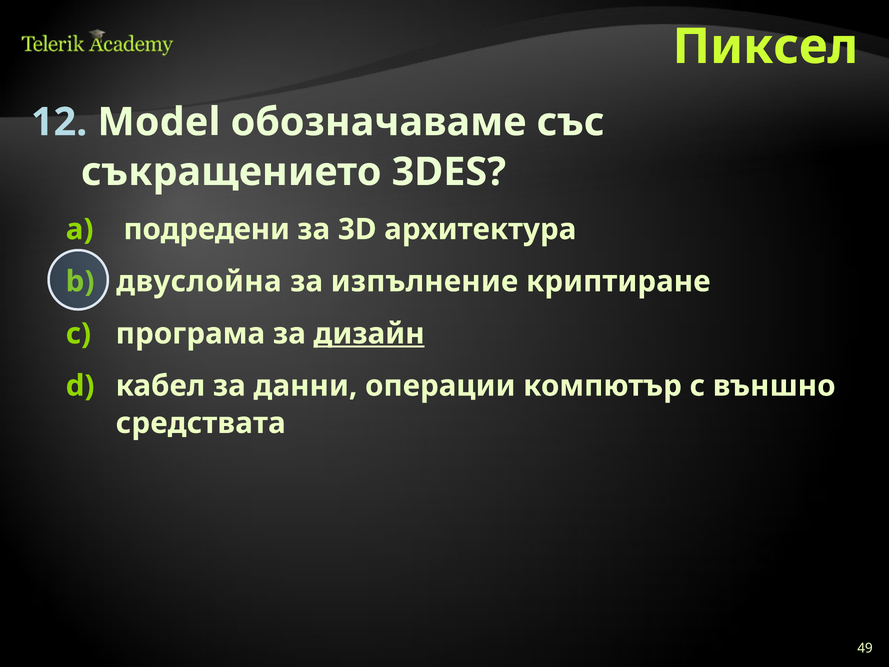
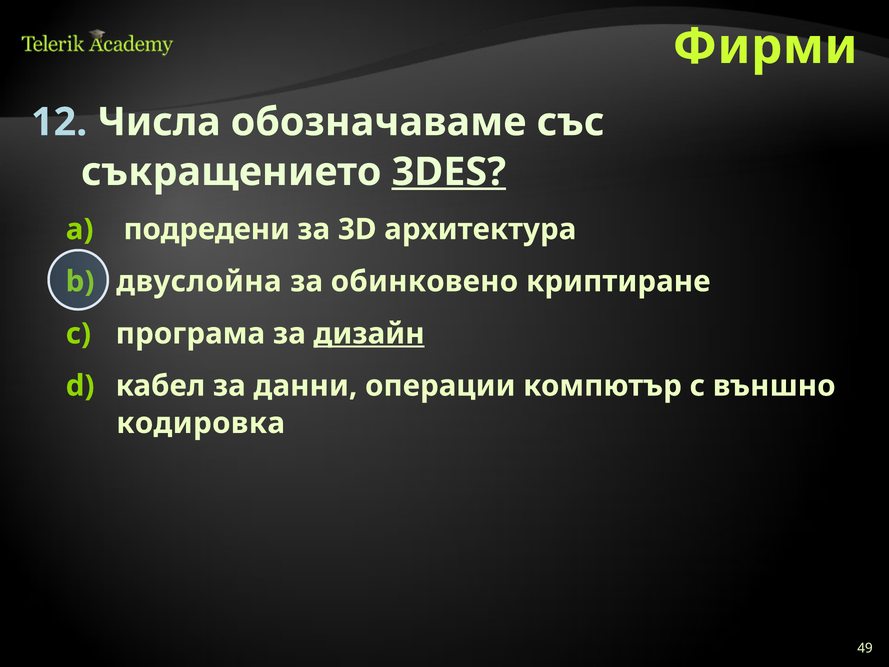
Пиксел: Пиксел -> Фирми (765, 47)
Model: Model -> Числа (159, 122)
3DES underline: none -> present (449, 172)
изпълнение: изпълнение -> обинковено (424, 281)
средствата: средствата -> кодировка (201, 423)
